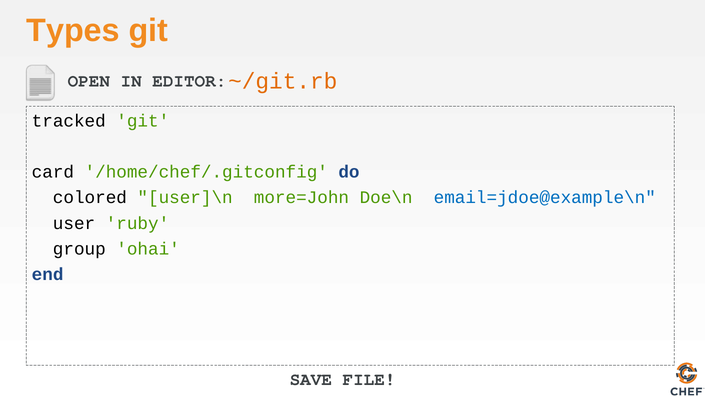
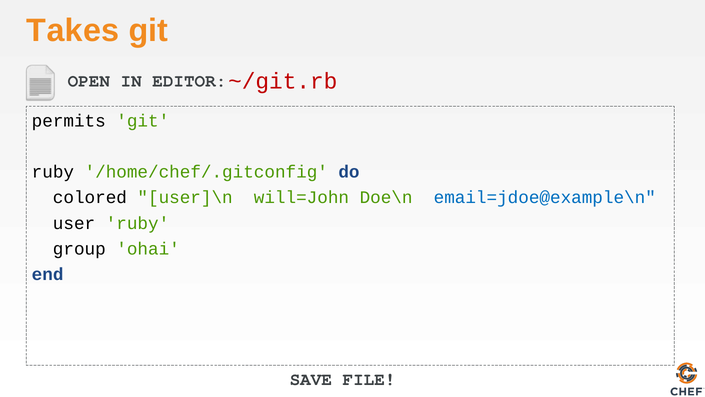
Types: Types -> Takes (73, 30)
~/git.rb colour: orange -> red (283, 81)
tracked: tracked -> permits (69, 121)
card: card -> ruby (53, 172)
more=John: more=John -> will=John (301, 197)
